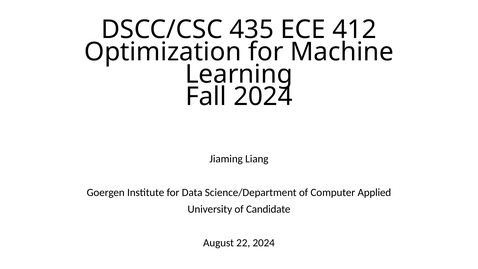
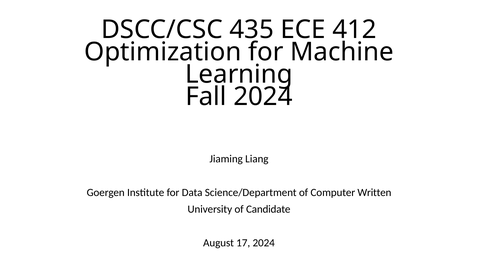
Applied: Applied -> Written (374, 192)
22: 22 -> 17 (243, 243)
